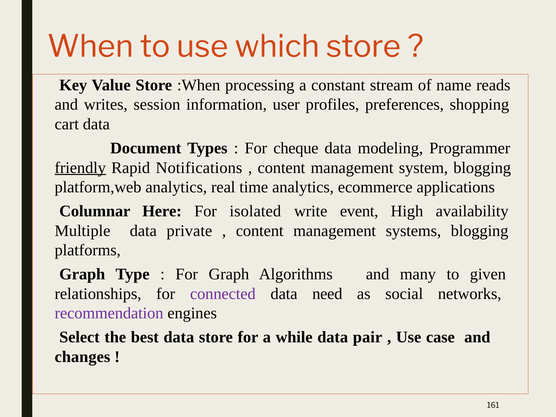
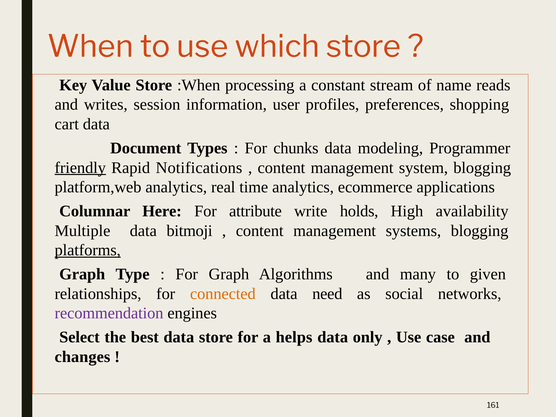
cheque: cheque -> chunks (296, 148)
isolated: isolated -> attribute (255, 211)
event: event -> holds (359, 211)
private: private -> bitmoji (190, 231)
platforms underline: none -> present (88, 250)
connected colour: purple -> orange (223, 294)
while: while -> helps (294, 337)
pair: pair -> only (368, 337)
